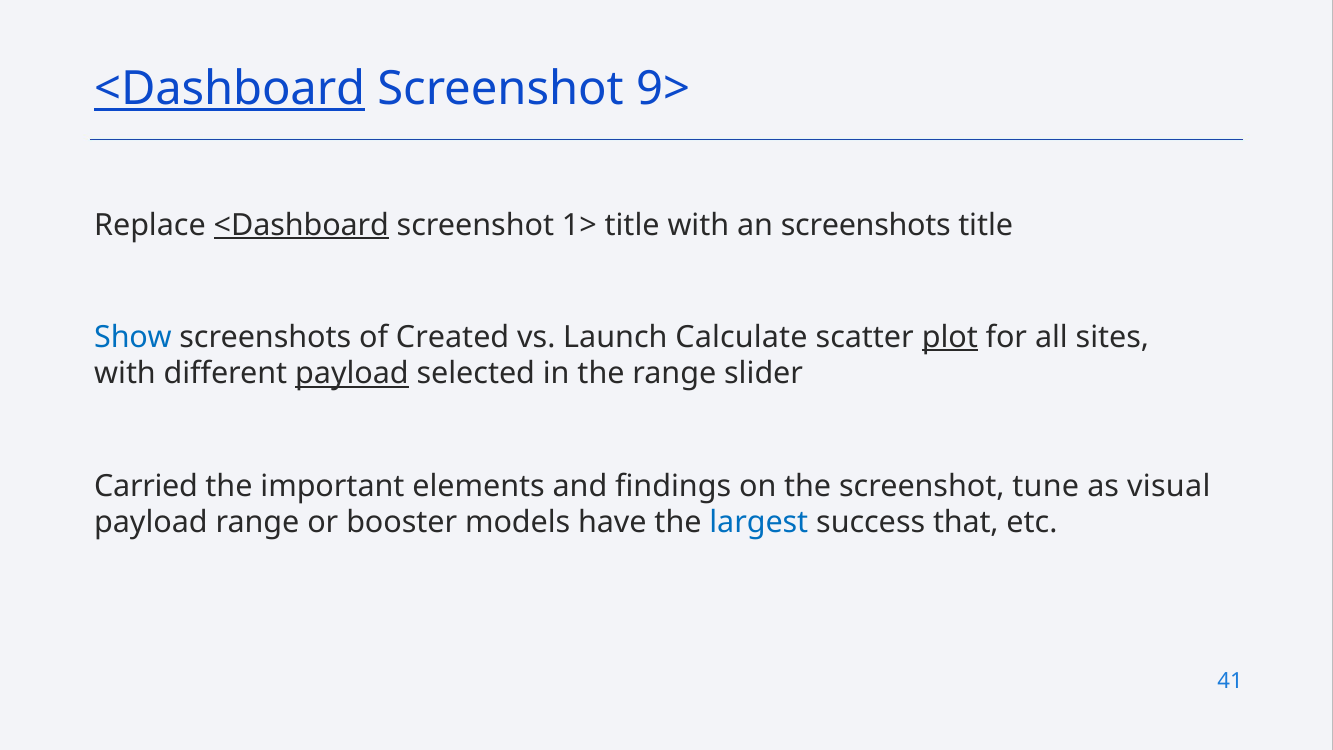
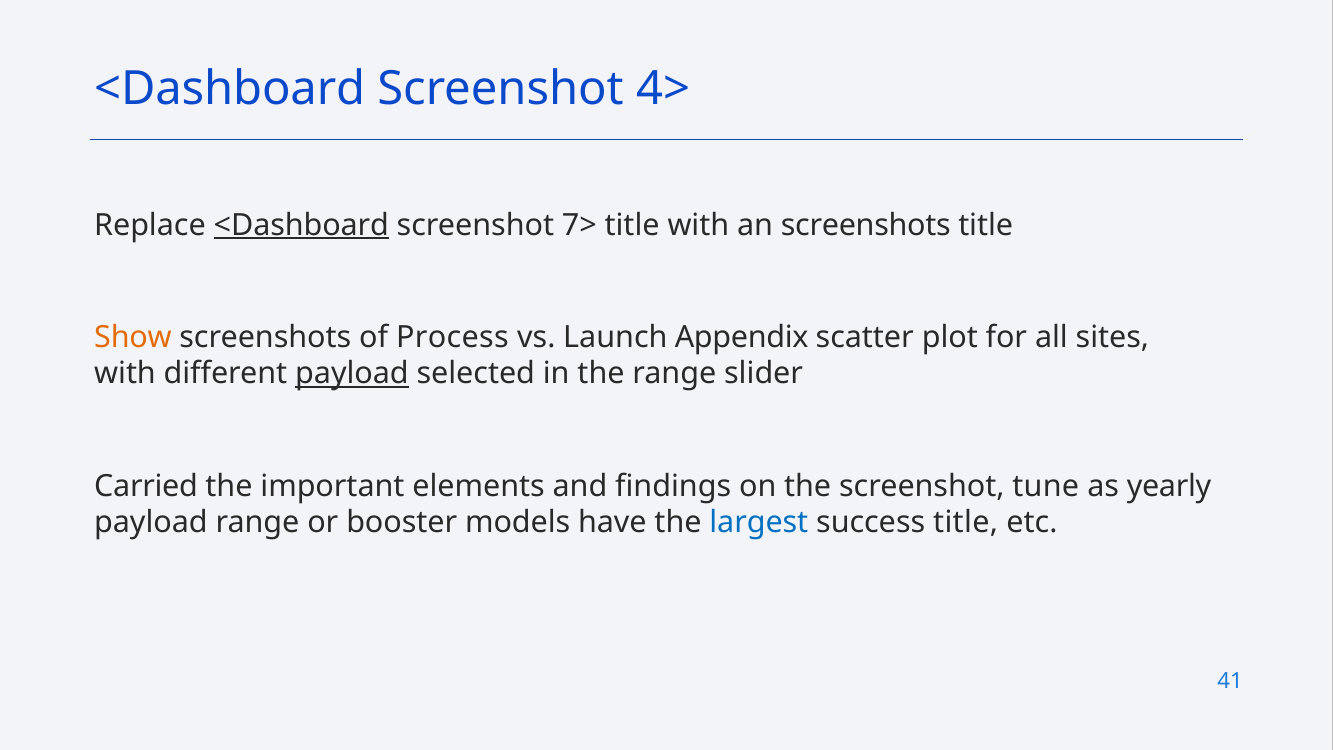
<Dashboard underline: present -> none (230, 89)
9>: 9> -> 4> (663, 89)
1>: 1> -> 7> (579, 225)
Show colour: blue -> orange (133, 337)
Created: Created -> Process (452, 337)
Calculate: Calculate -> Appendix (742, 337)
plot underline: present -> none (950, 337)
visual: visual -> yearly (1169, 486)
success that: that -> title (966, 522)
